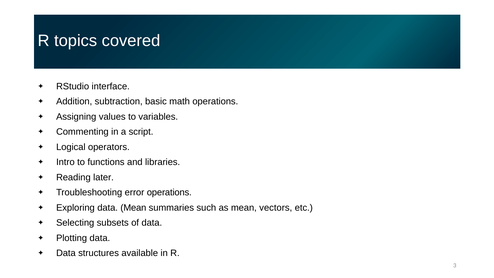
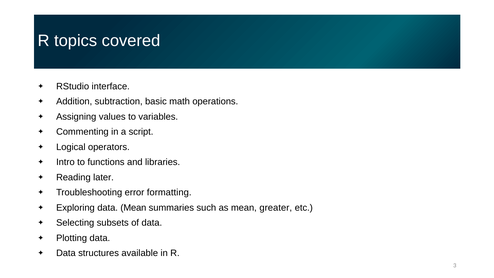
error operations: operations -> formatting (169, 192)
vectors: vectors -> greater (276, 208)
